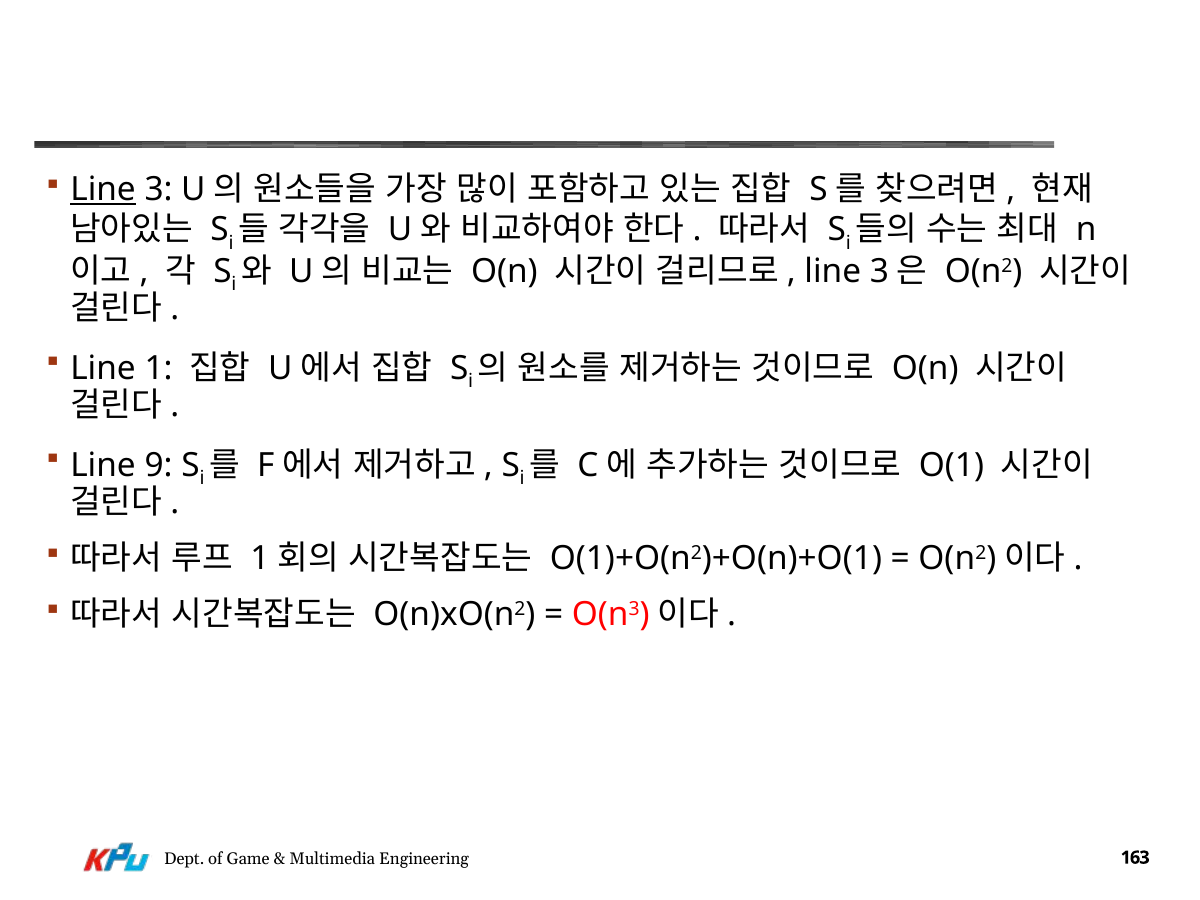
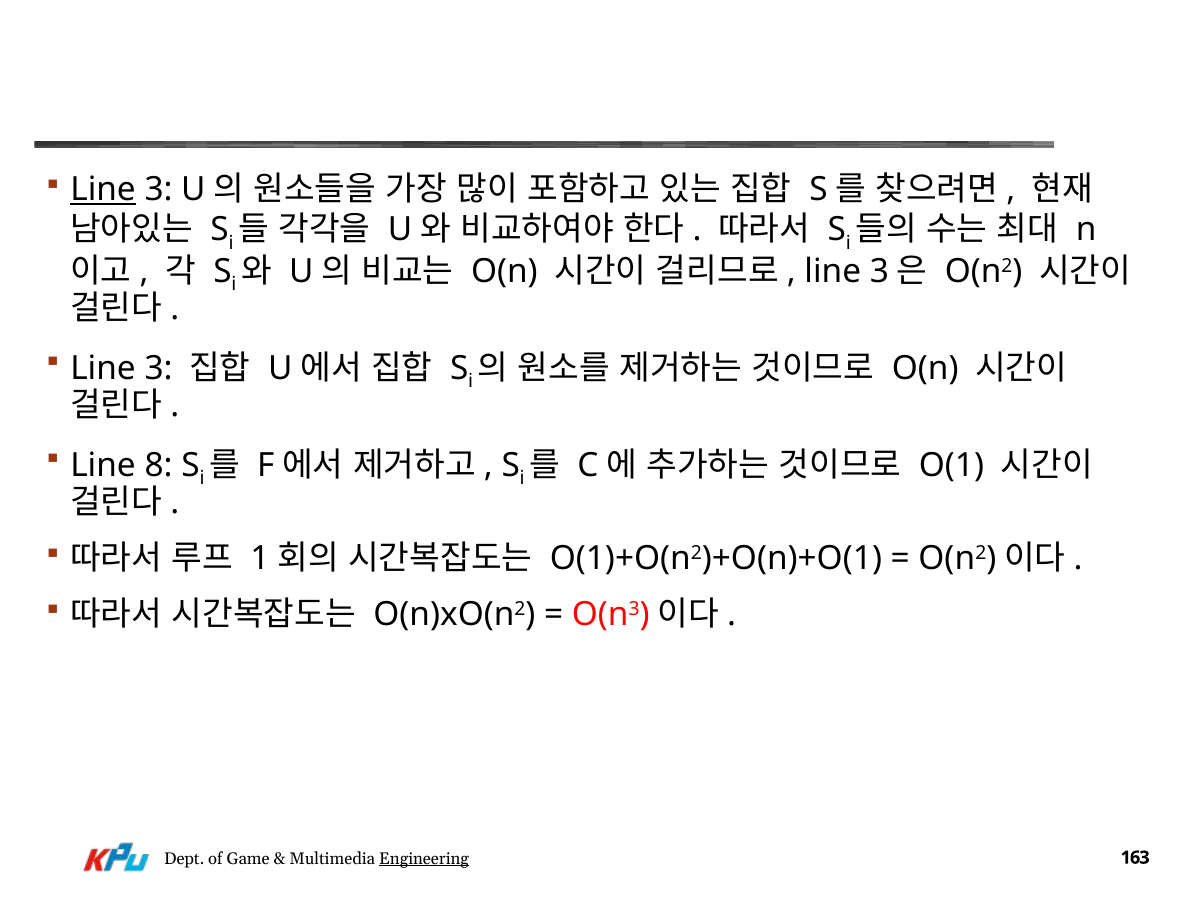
1: 1 -> 3 (159, 368)
9: 9 -> 8 (159, 465)
Engineering underline: none -> present (424, 858)
